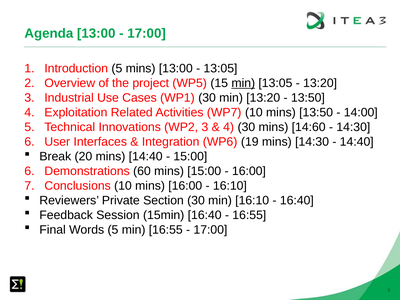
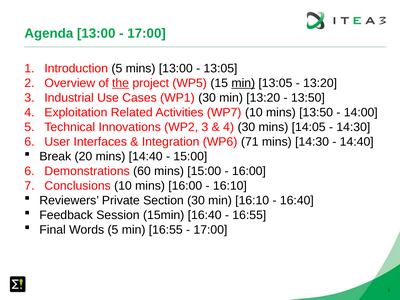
the underline: none -> present (121, 83)
14:60: 14:60 -> 14:05 (309, 127)
19: 19 -> 71 (250, 142)
